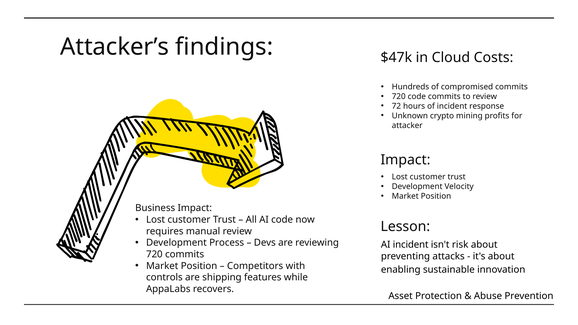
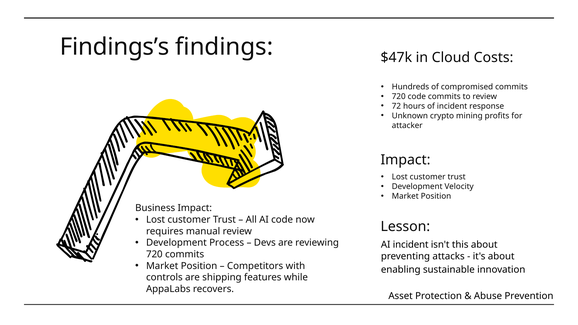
Attacker’s: Attacker’s -> Findings’s (115, 47)
risk: risk -> this (460, 245)
